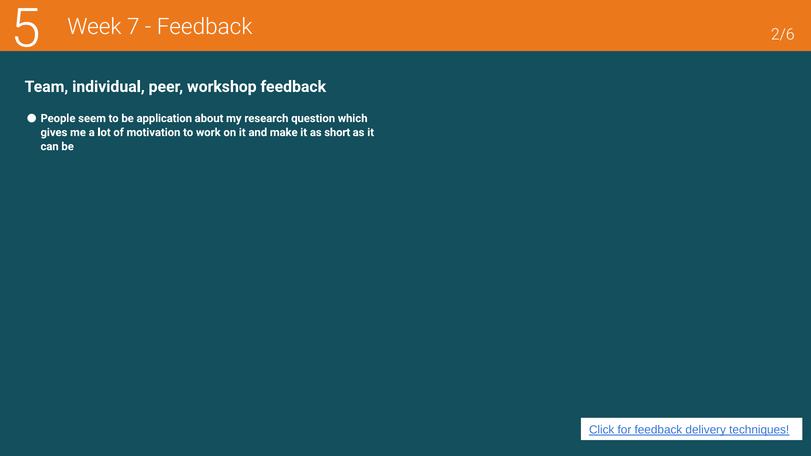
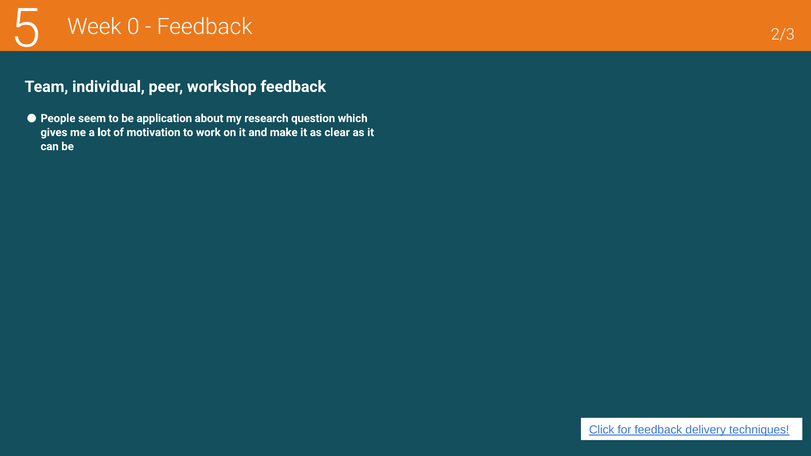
7: 7 -> 0 (133, 27)
2/6: 2/6 -> 2/3 (783, 34)
short: short -> clear (337, 132)
